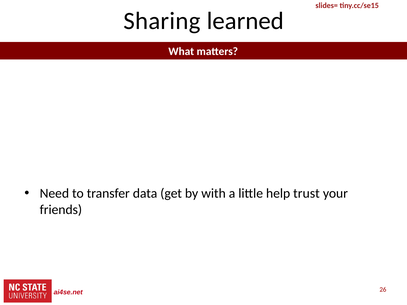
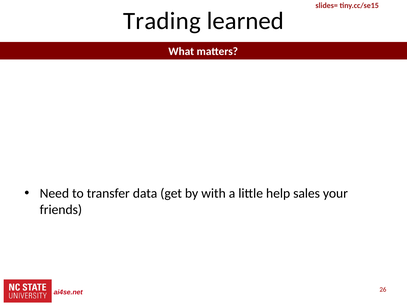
Sharing: Sharing -> Trading (162, 21)
help trust: trust -> sales (307, 194)
